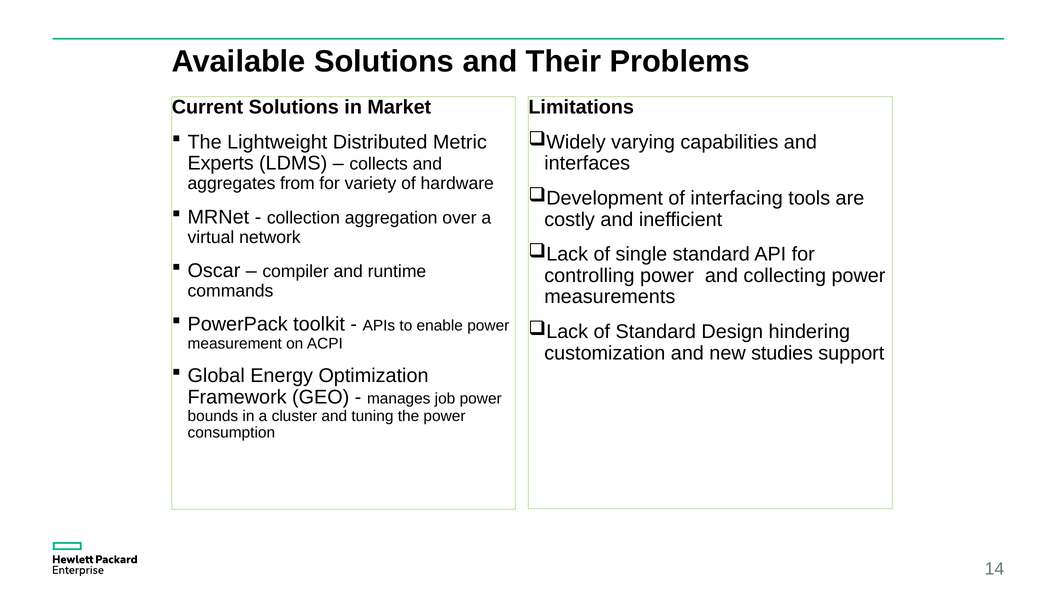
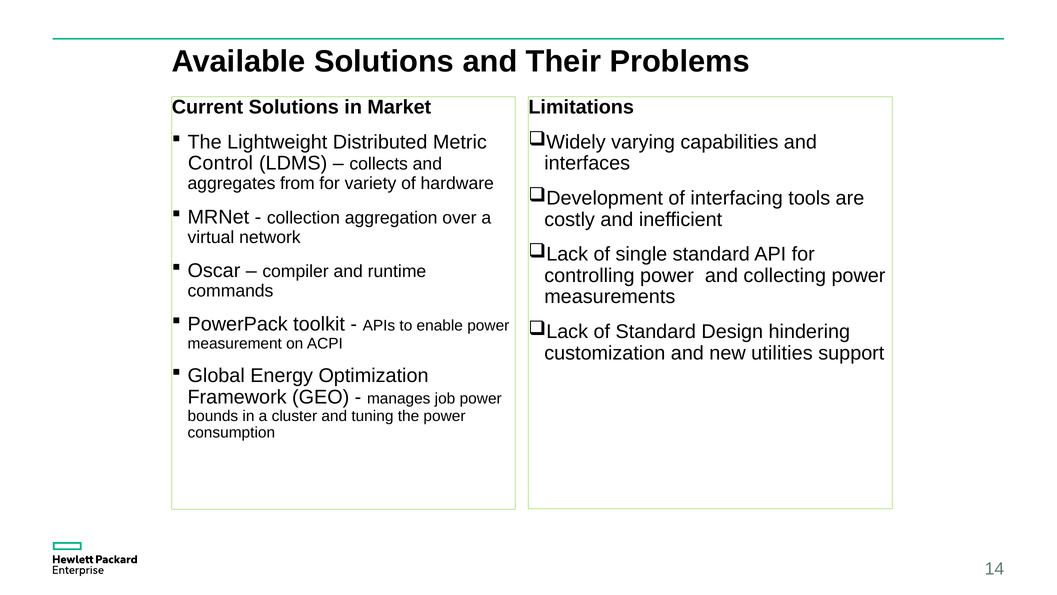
Experts: Experts -> Control (220, 163)
studies: studies -> utilities (782, 353)
